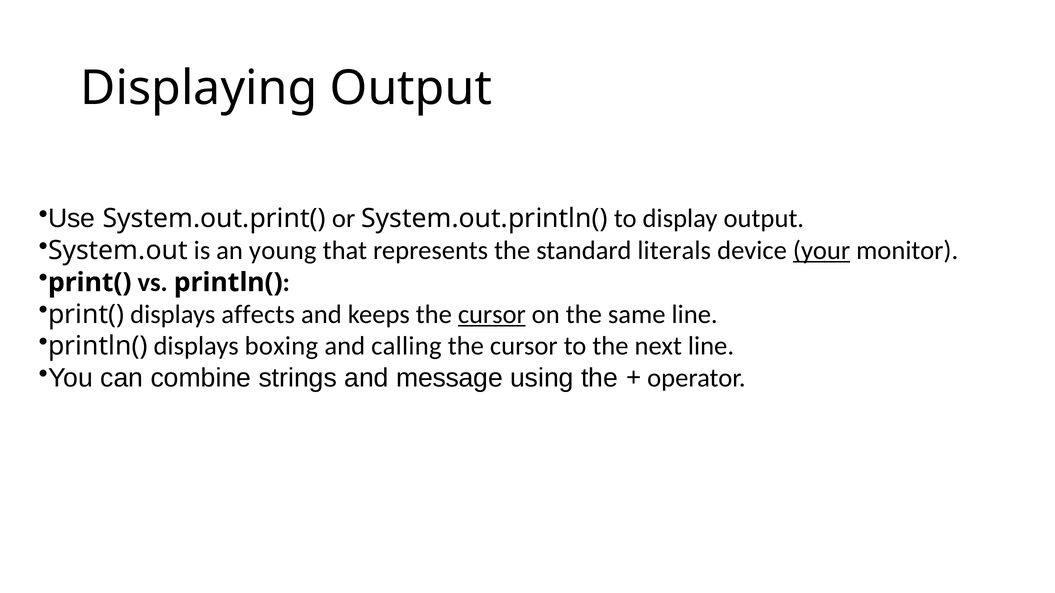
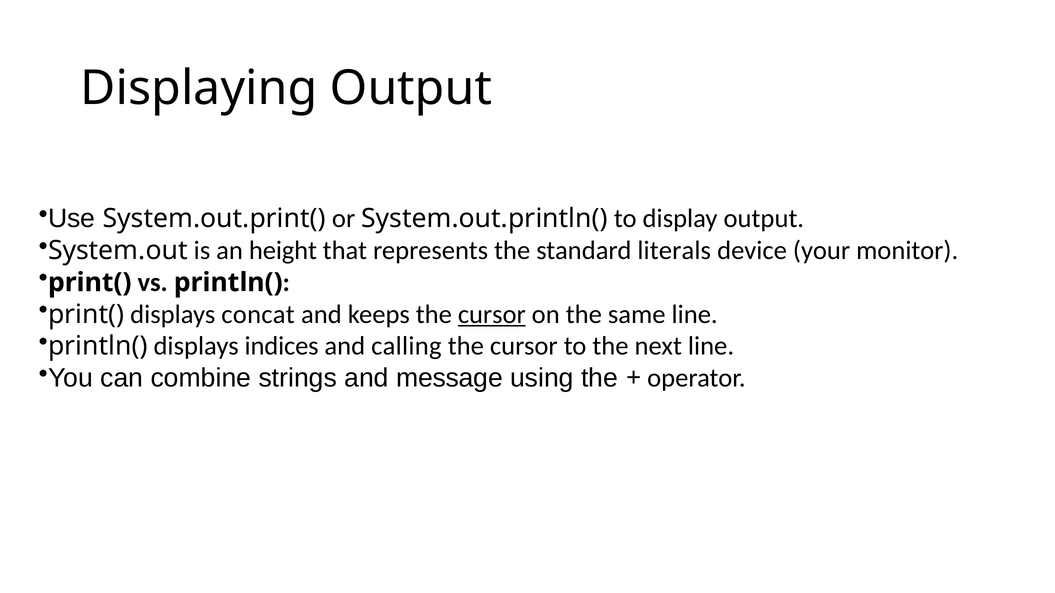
young: young -> height (283, 251)
your underline: present -> none (822, 251)
affects: affects -> concat (258, 315)
boxing: boxing -> indices (282, 346)
